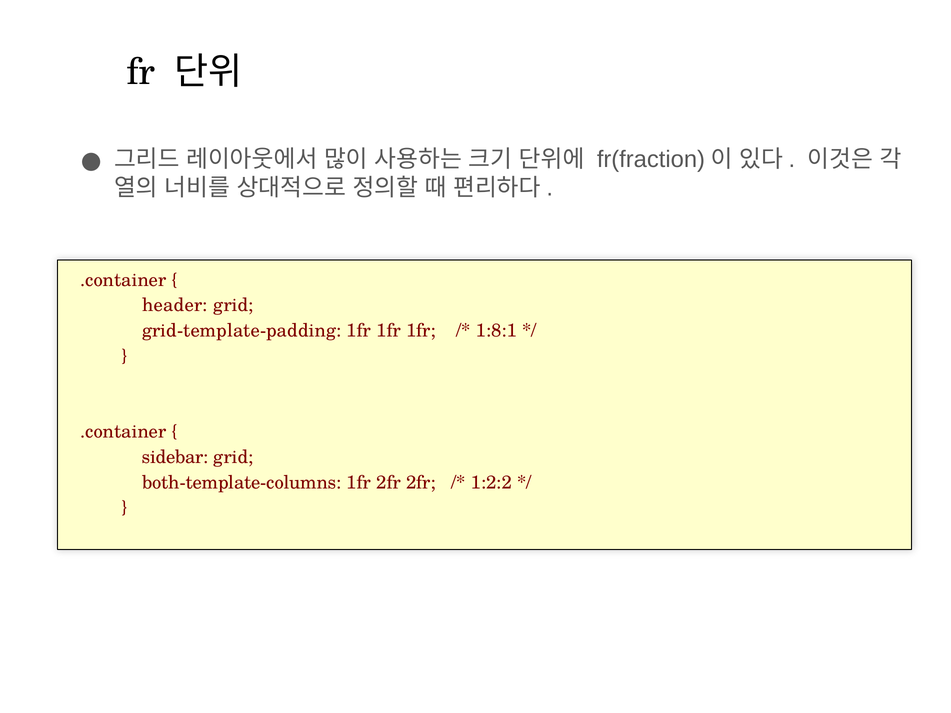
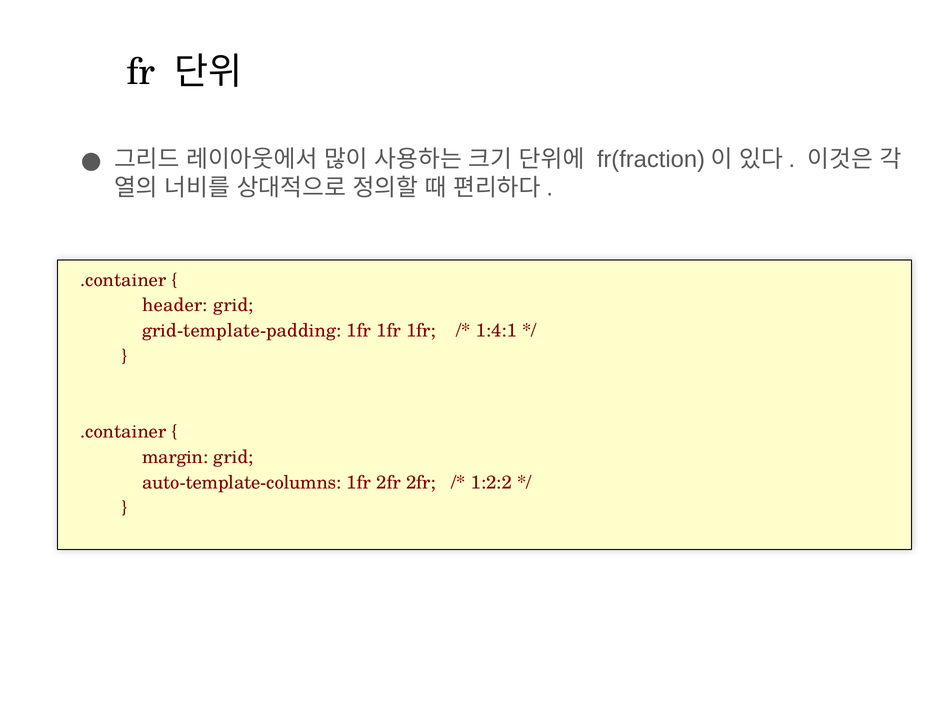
1:8:1: 1:8:1 -> 1:4:1 (496, 331)
sidebar: sidebar -> margin (175, 457)
both-template-columns: both-template-columns -> auto-template-columns (242, 483)
